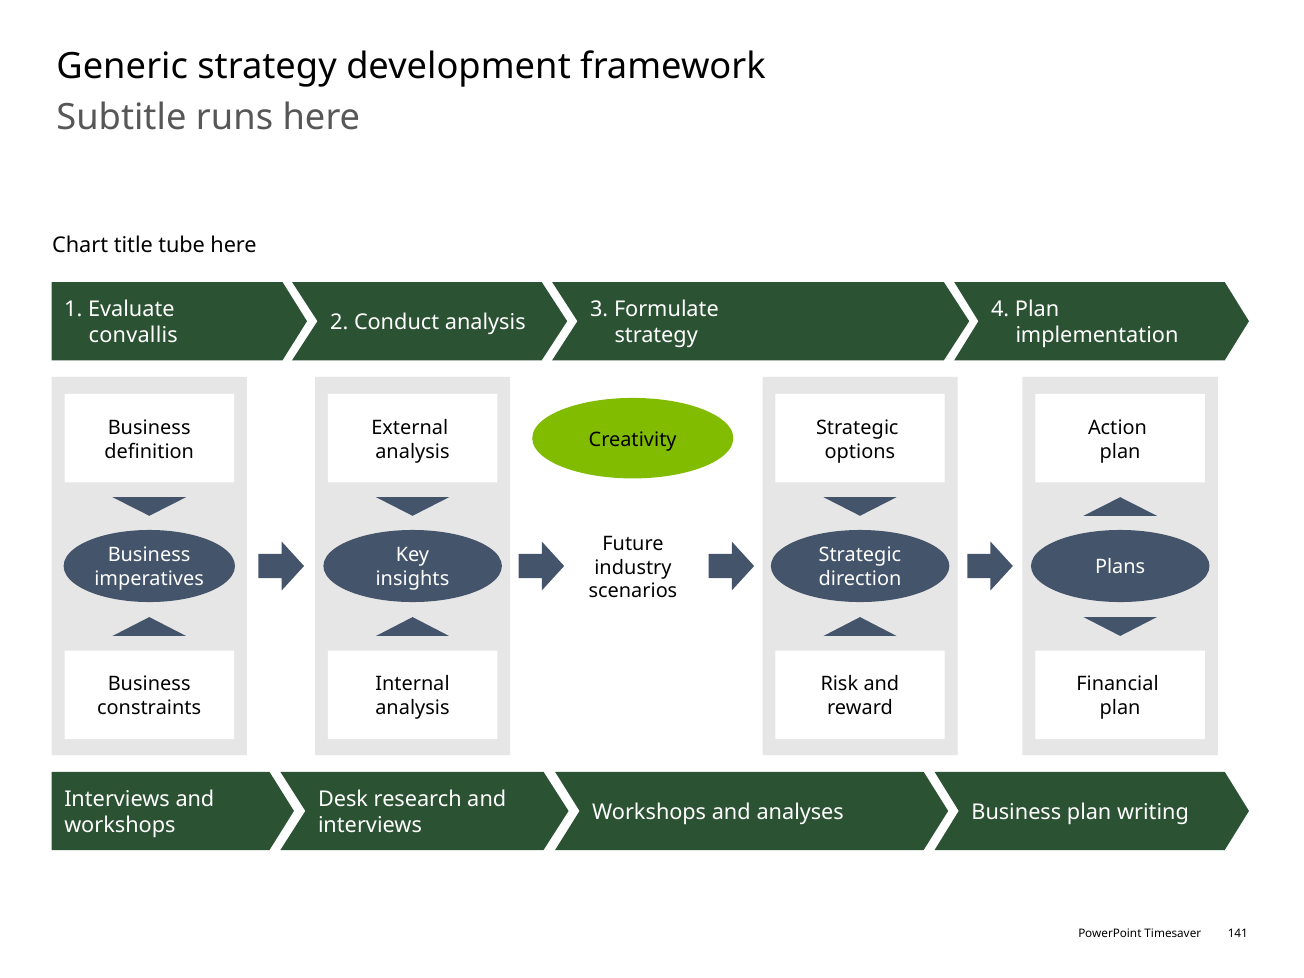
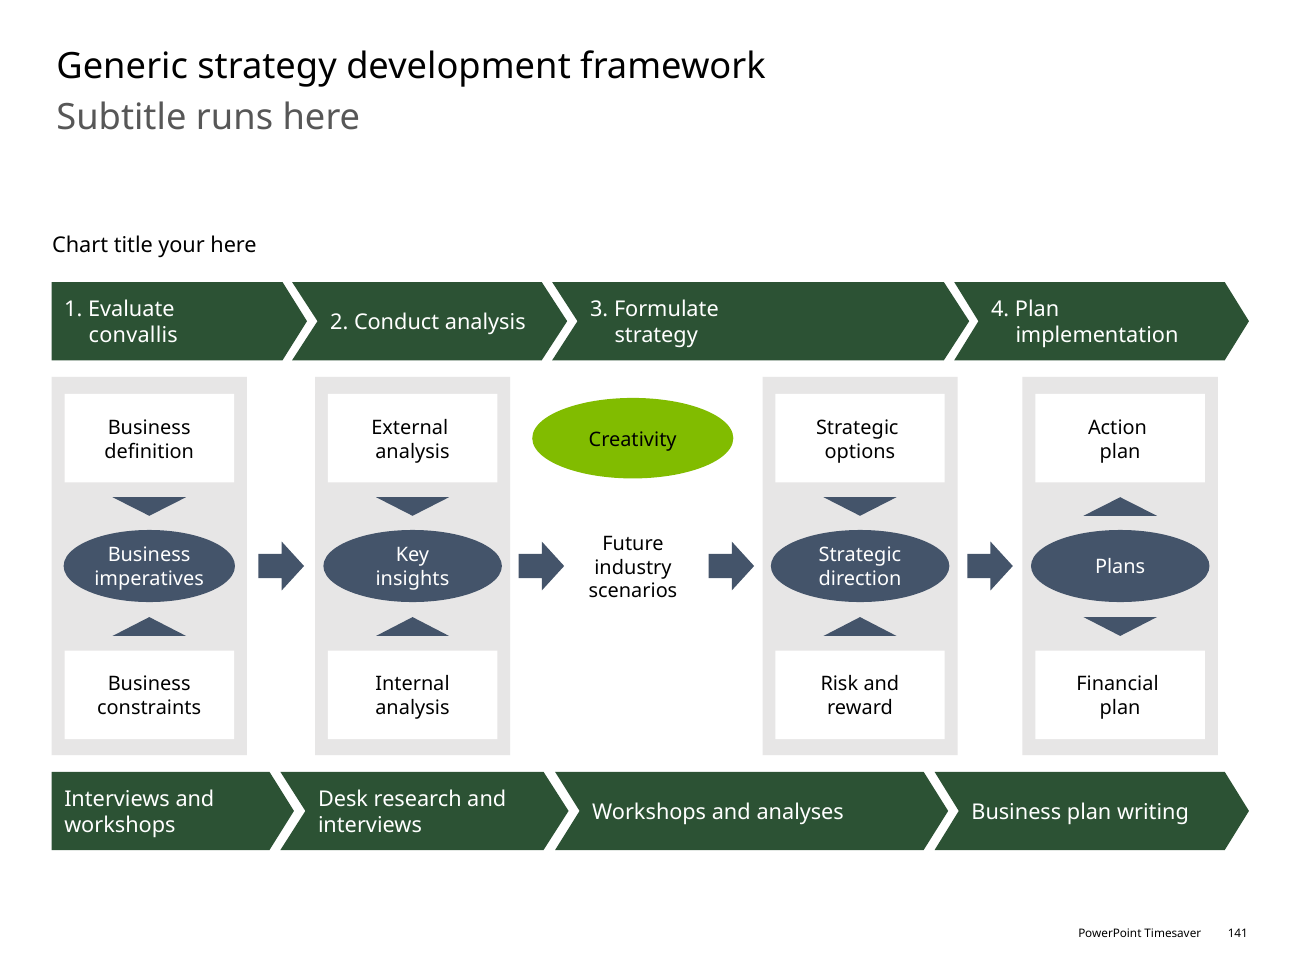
tube: tube -> your (182, 246)
